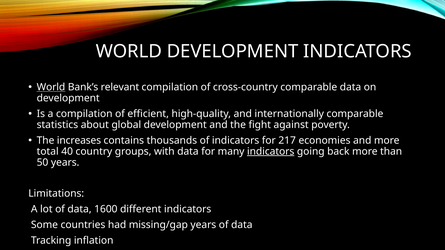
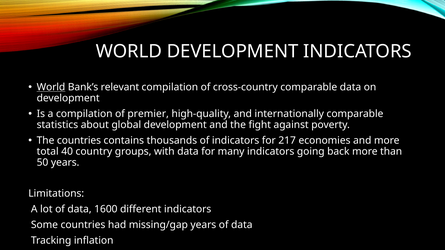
efficient: efficient -> premier (148, 114)
The increases: increases -> countries (79, 141)
indicators underline: present -> none (271, 152)
